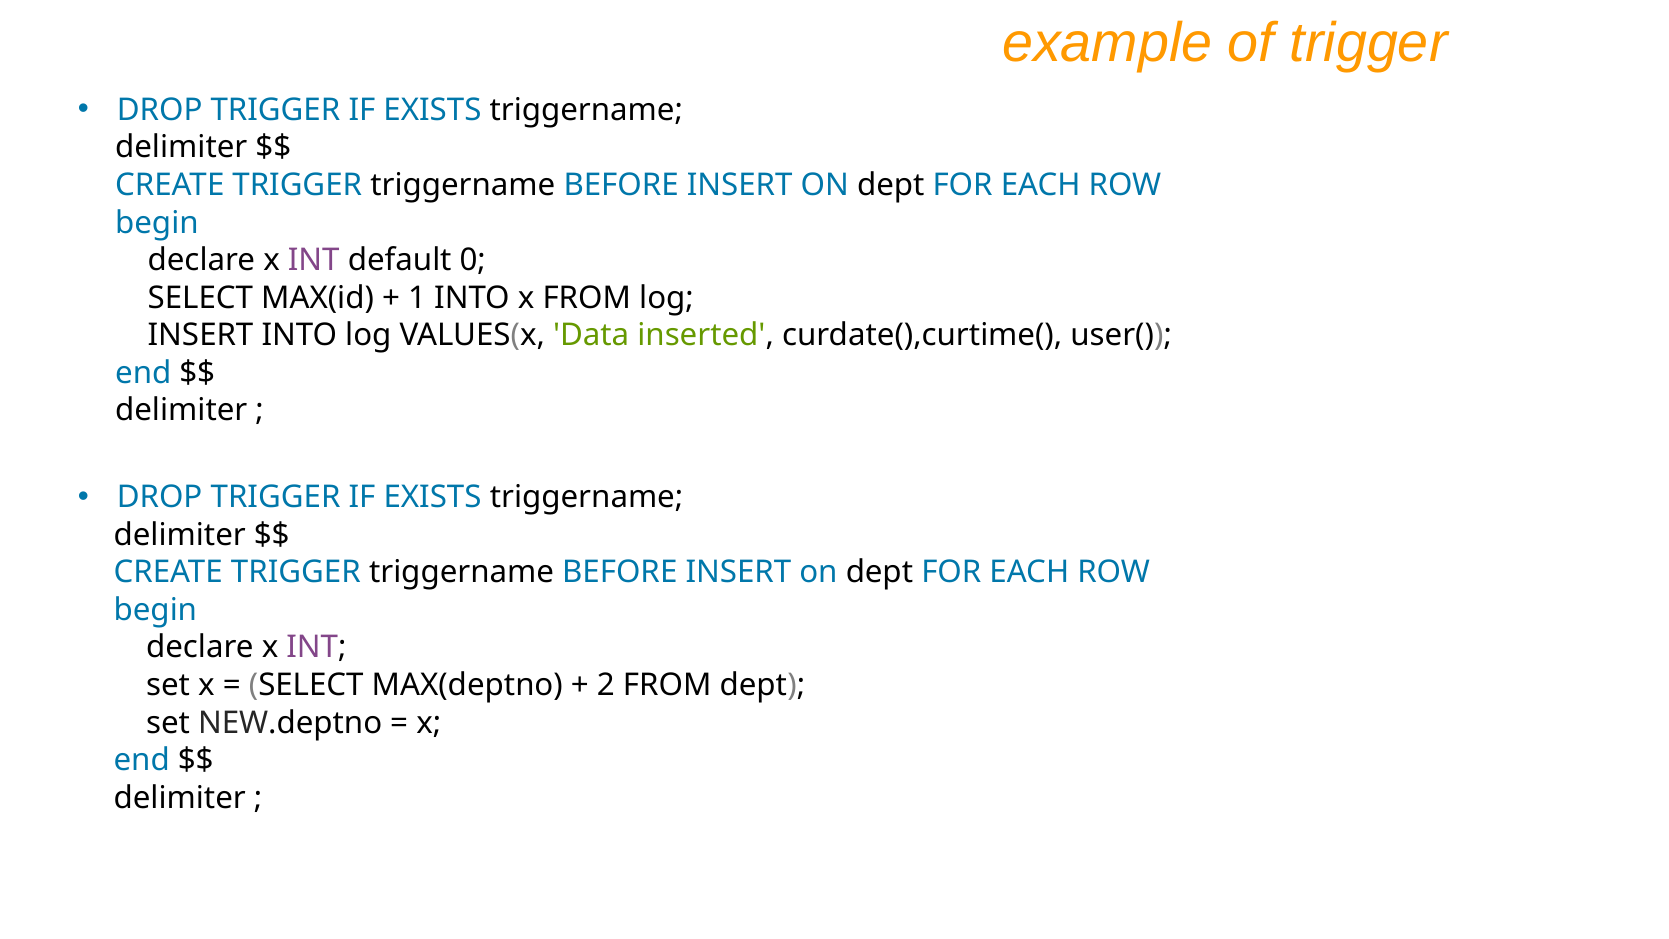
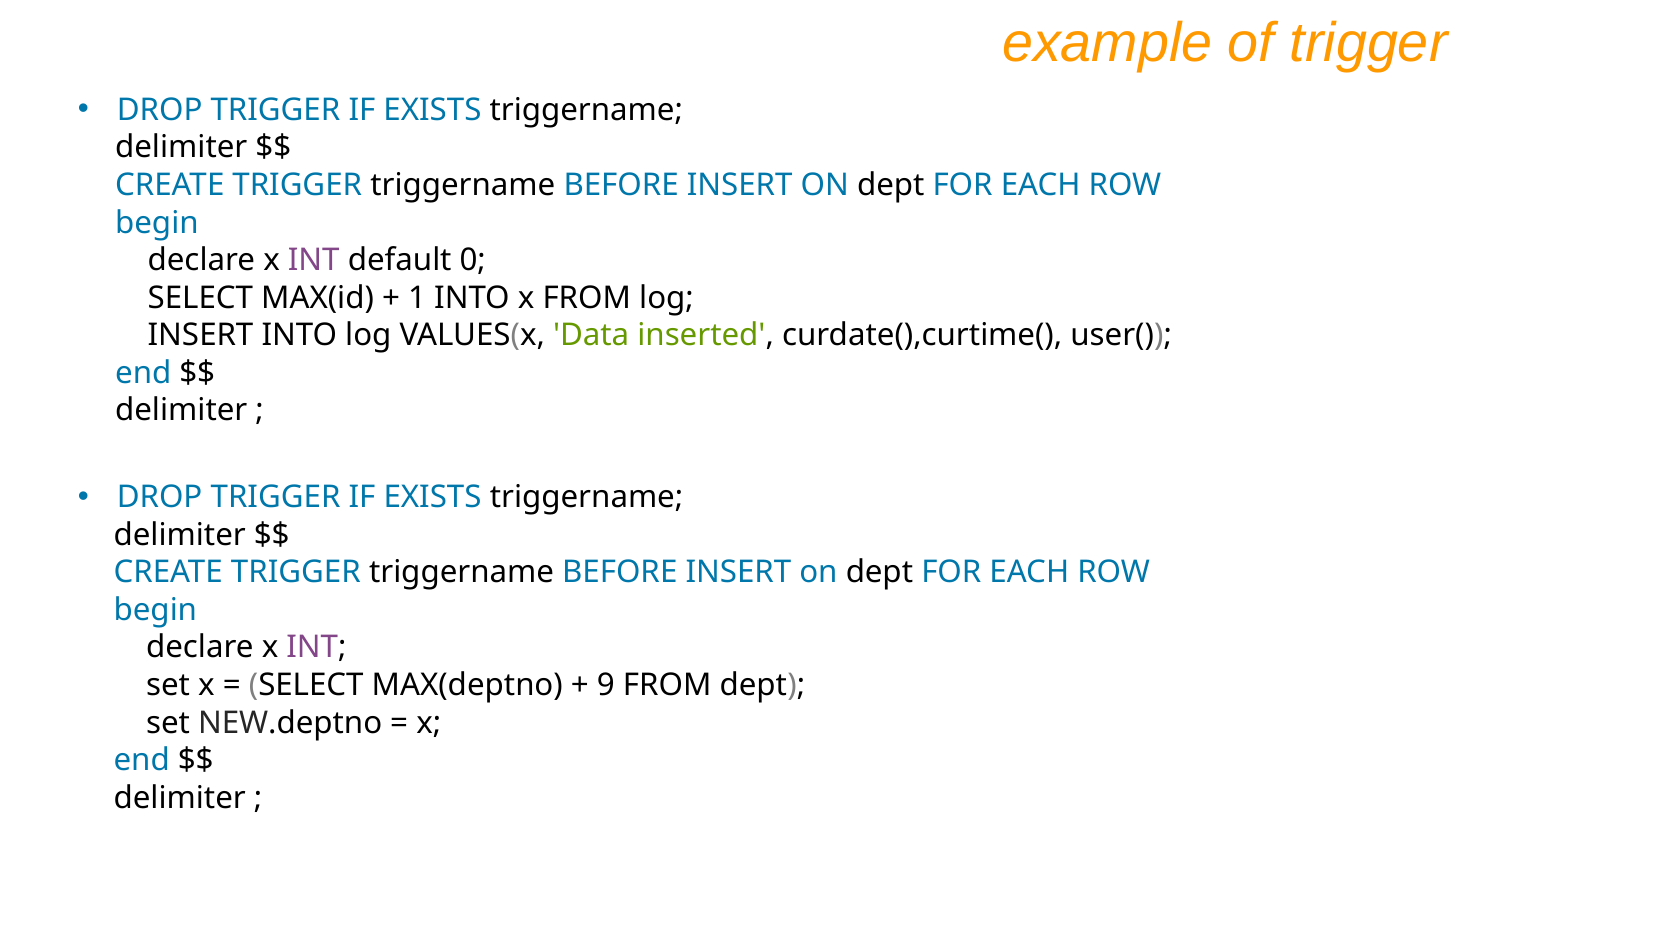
2: 2 -> 9 (606, 685)
